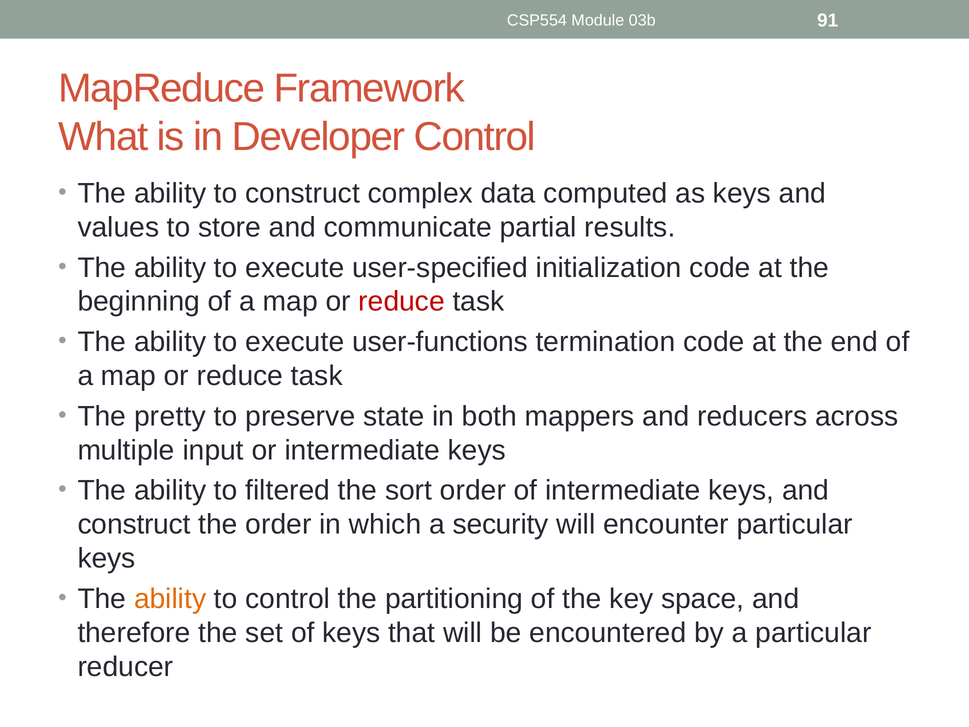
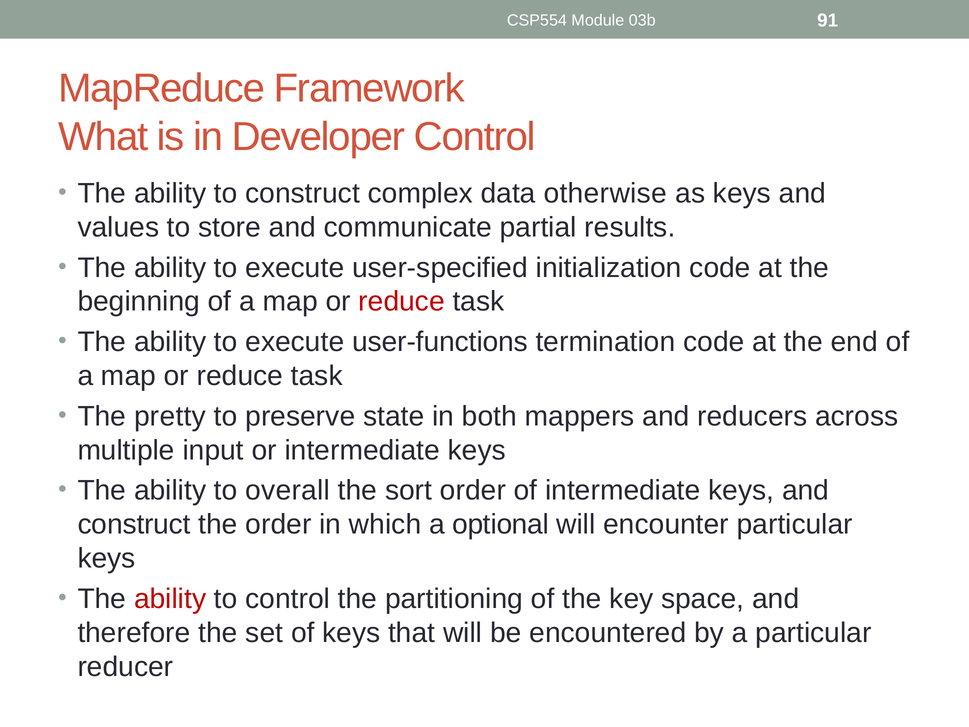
computed: computed -> otherwise (605, 193)
filtered: filtered -> overall (288, 490)
security: security -> optional (501, 524)
ability colour: orange -> red (170, 599)
